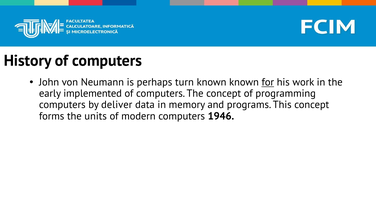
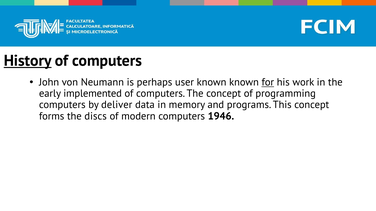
History underline: none -> present (28, 61)
turn: turn -> user (185, 82)
units: units -> discs (96, 116)
